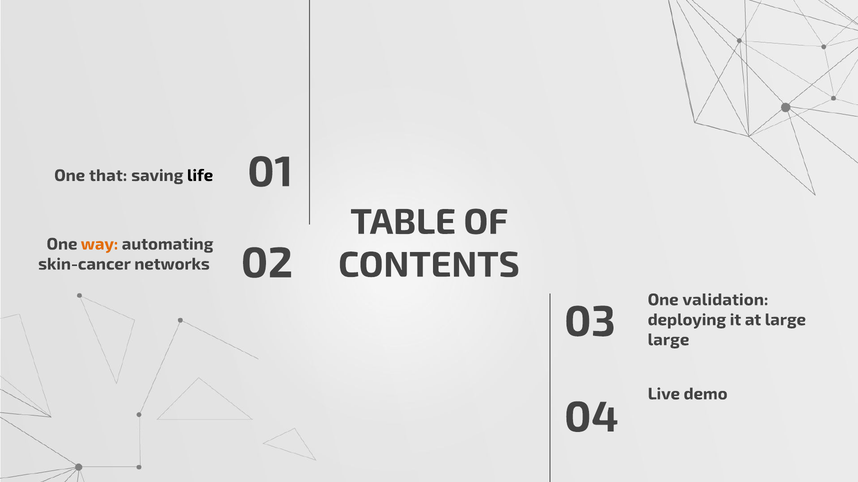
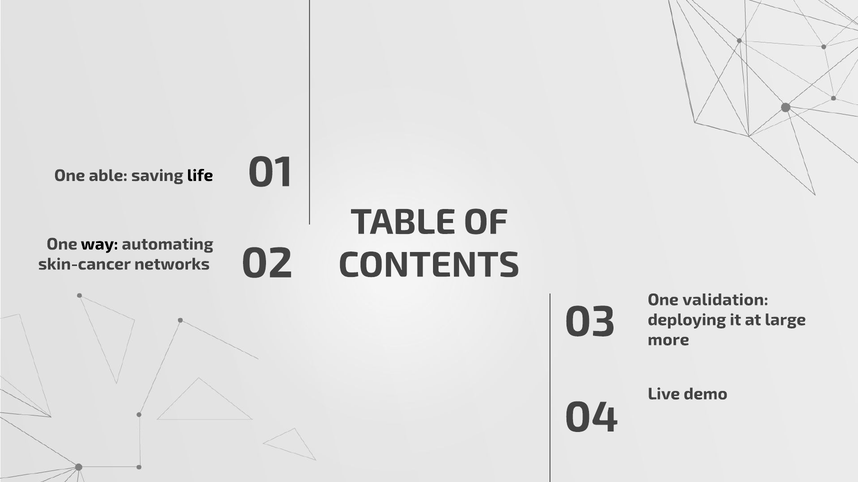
that: that -> able (108, 176)
way colour: orange -> black (99, 244)
large: large -> more (669, 340)
